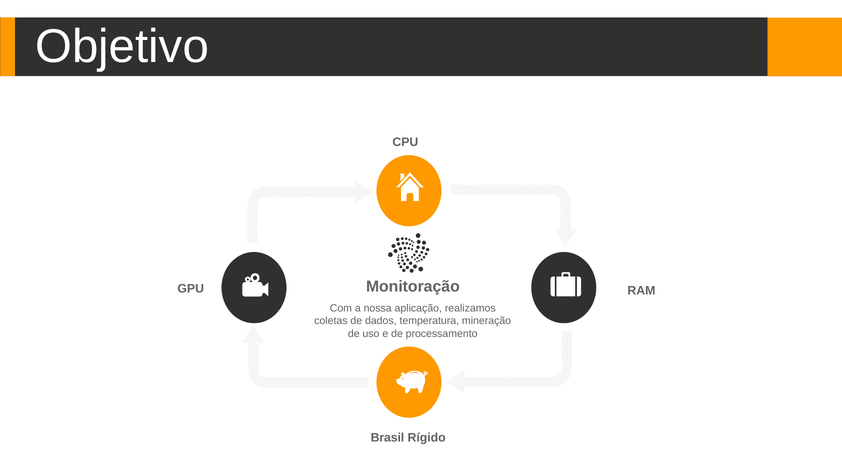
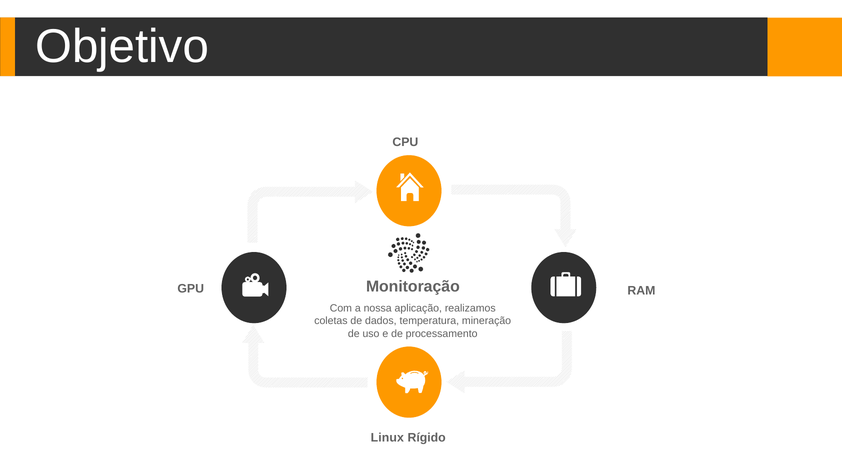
Brasil: Brasil -> Linux (387, 437)
